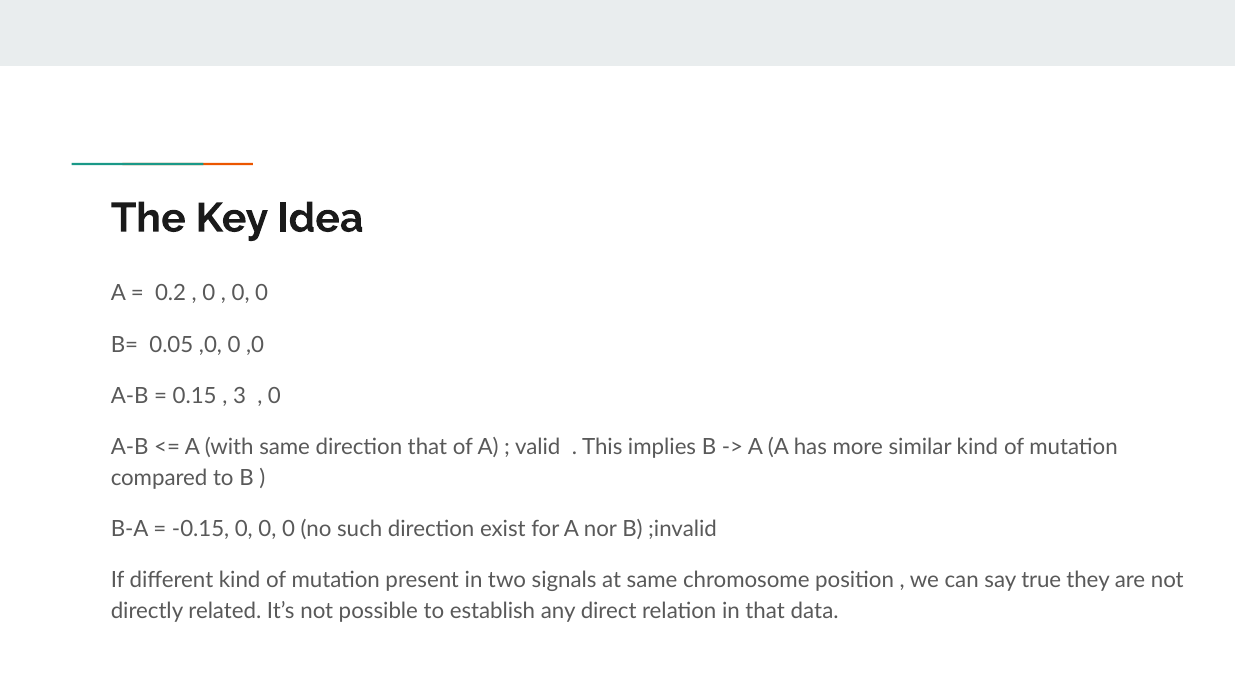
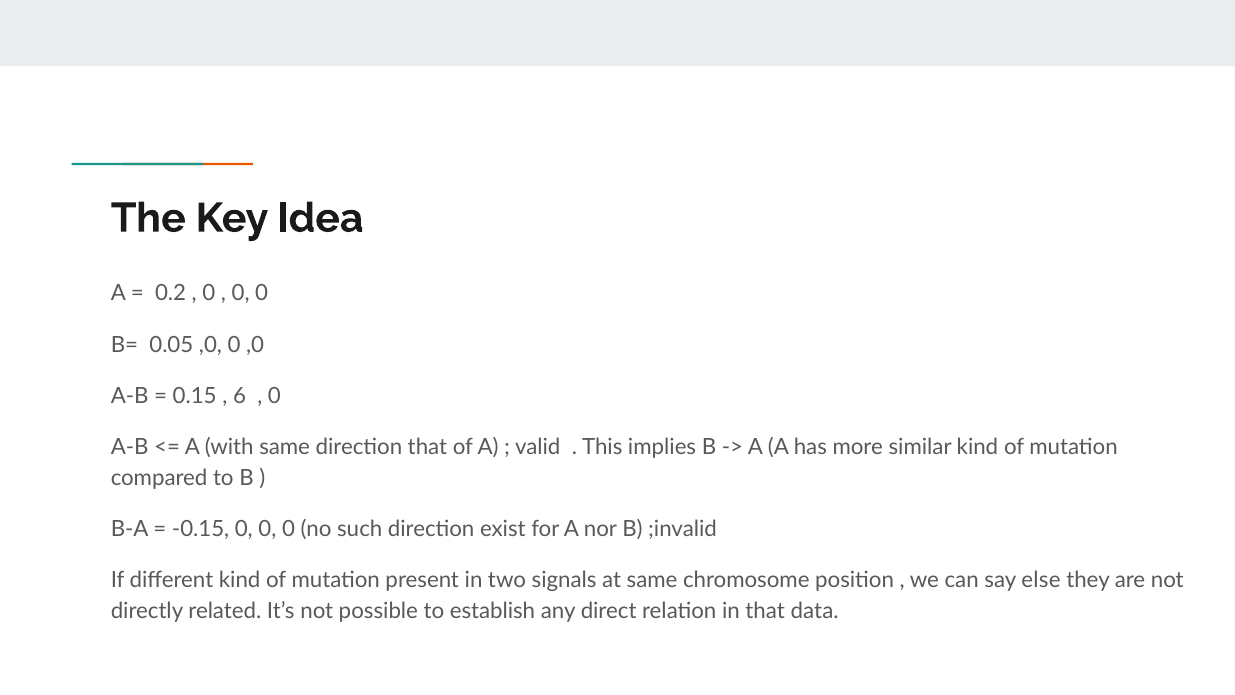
3: 3 -> 6 (240, 396)
true: true -> else (1041, 580)
